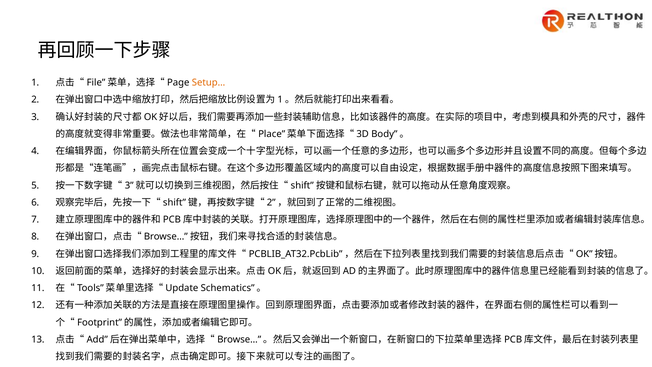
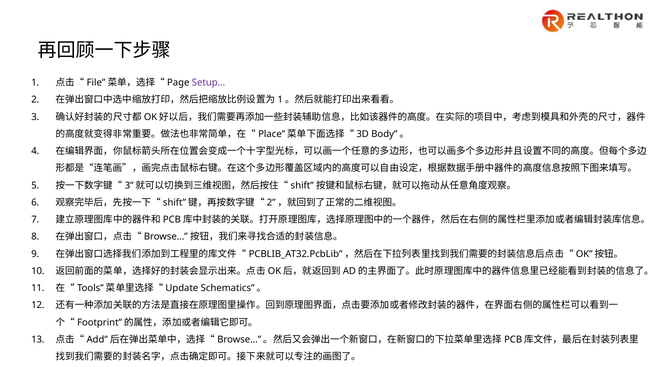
Setup… colour: orange -> purple (209, 83)
